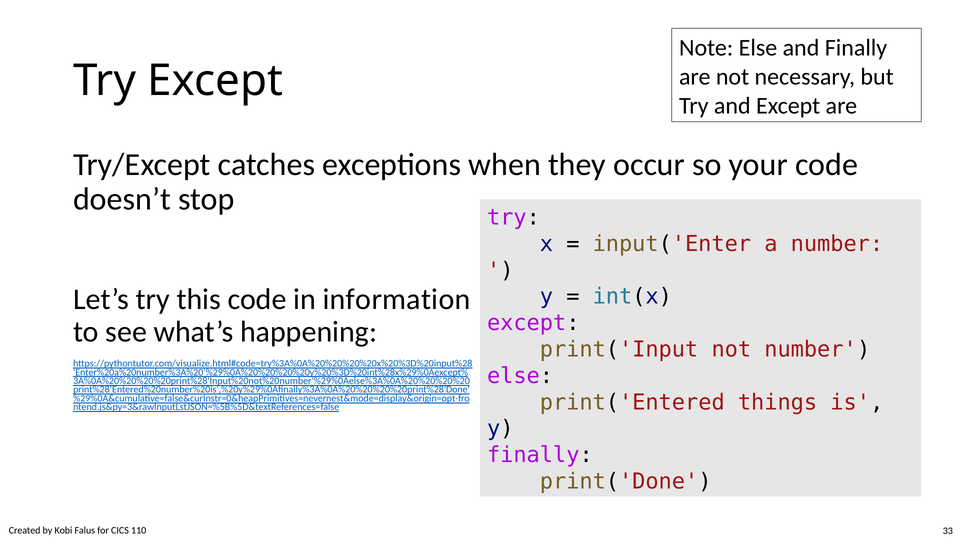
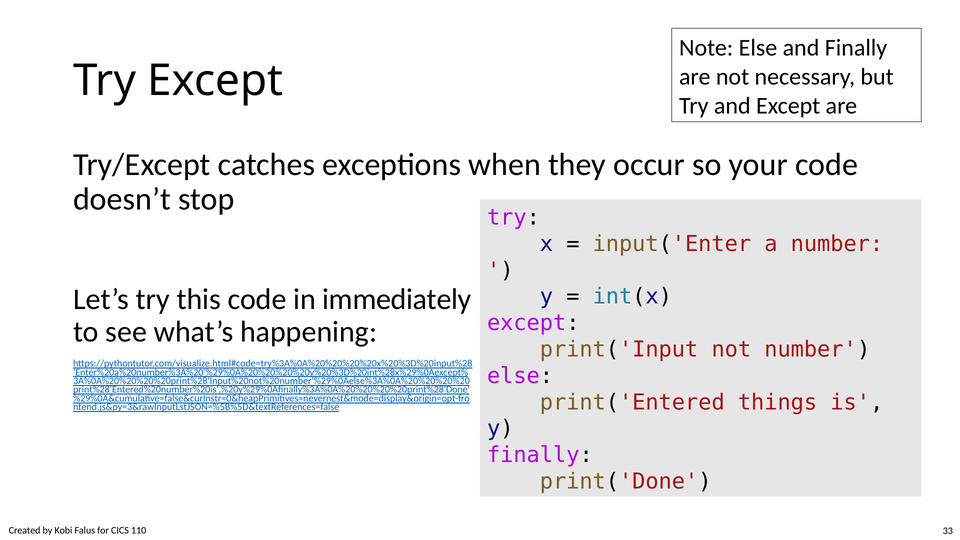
information: information -> immediately (397, 299)
